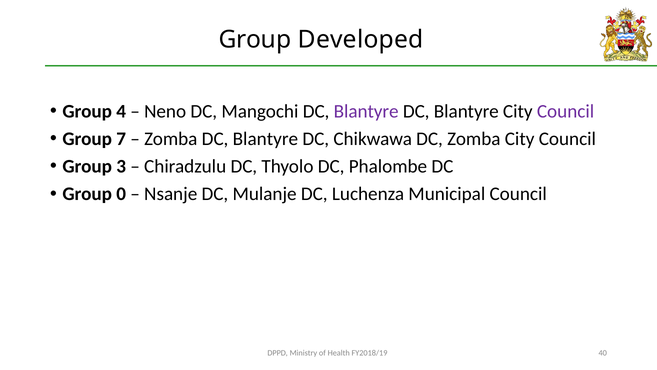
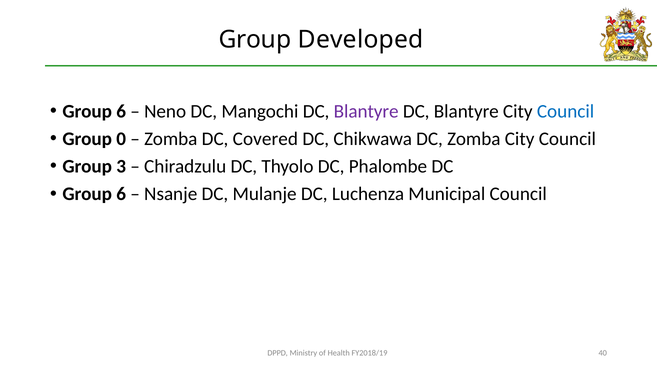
4: 4 -> 6 (121, 111)
Council colour: purple -> blue (566, 111)
7: 7 -> 0 (121, 139)
Zomba DC Blantyre: Blantyre -> Covered (265, 139)
0: 0 -> 6 (121, 194)
